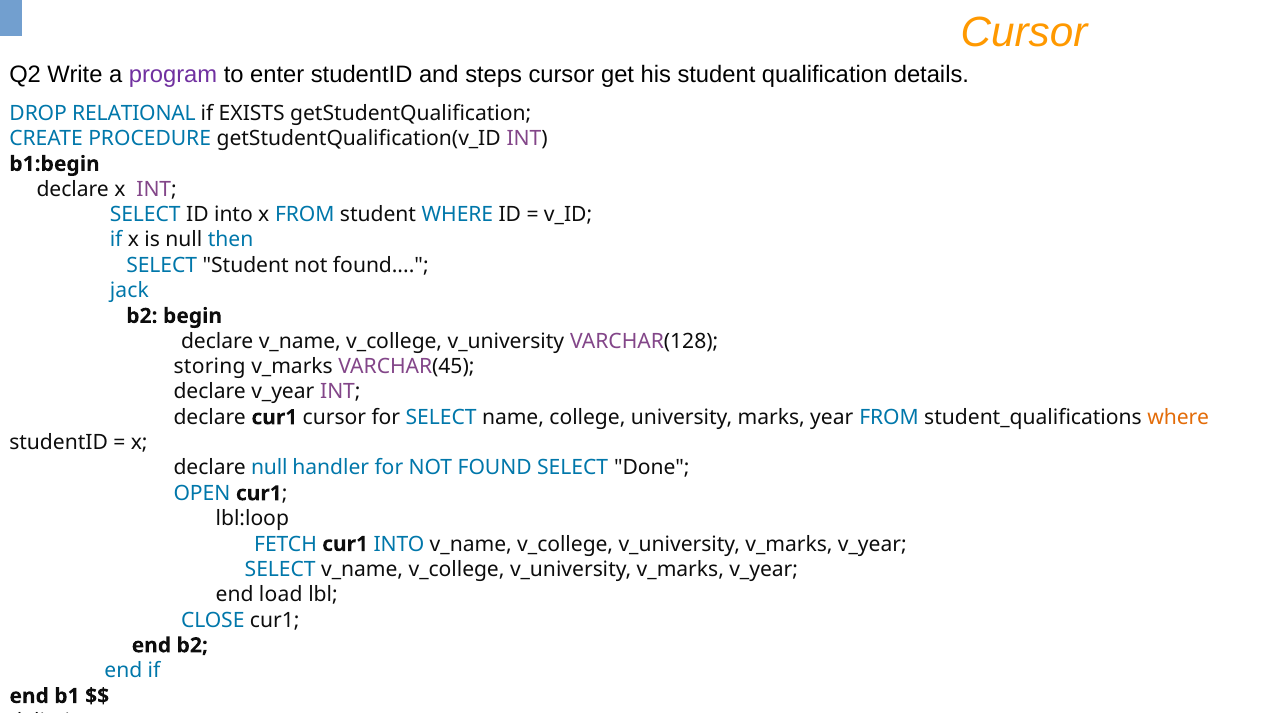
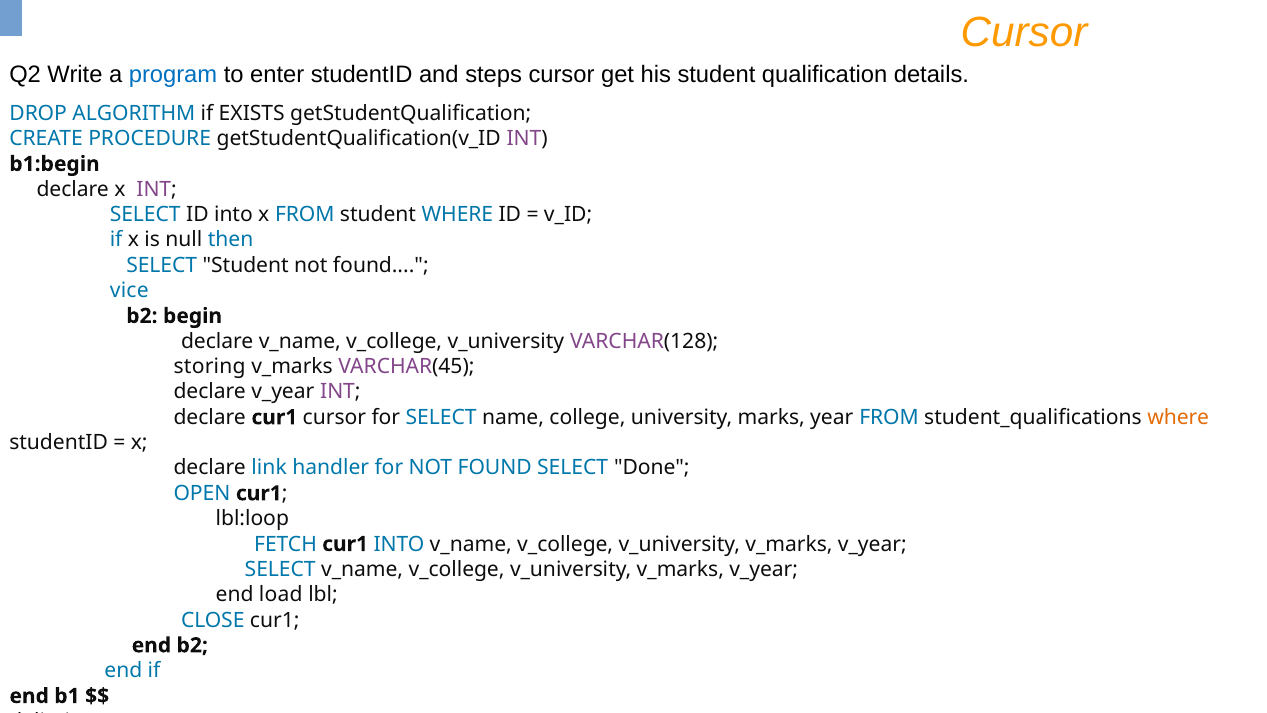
program colour: purple -> blue (173, 75)
RELATIONAL: RELATIONAL -> ALGORITHM (134, 113)
jack: jack -> vice (129, 291)
declare null: null -> link (269, 468)
